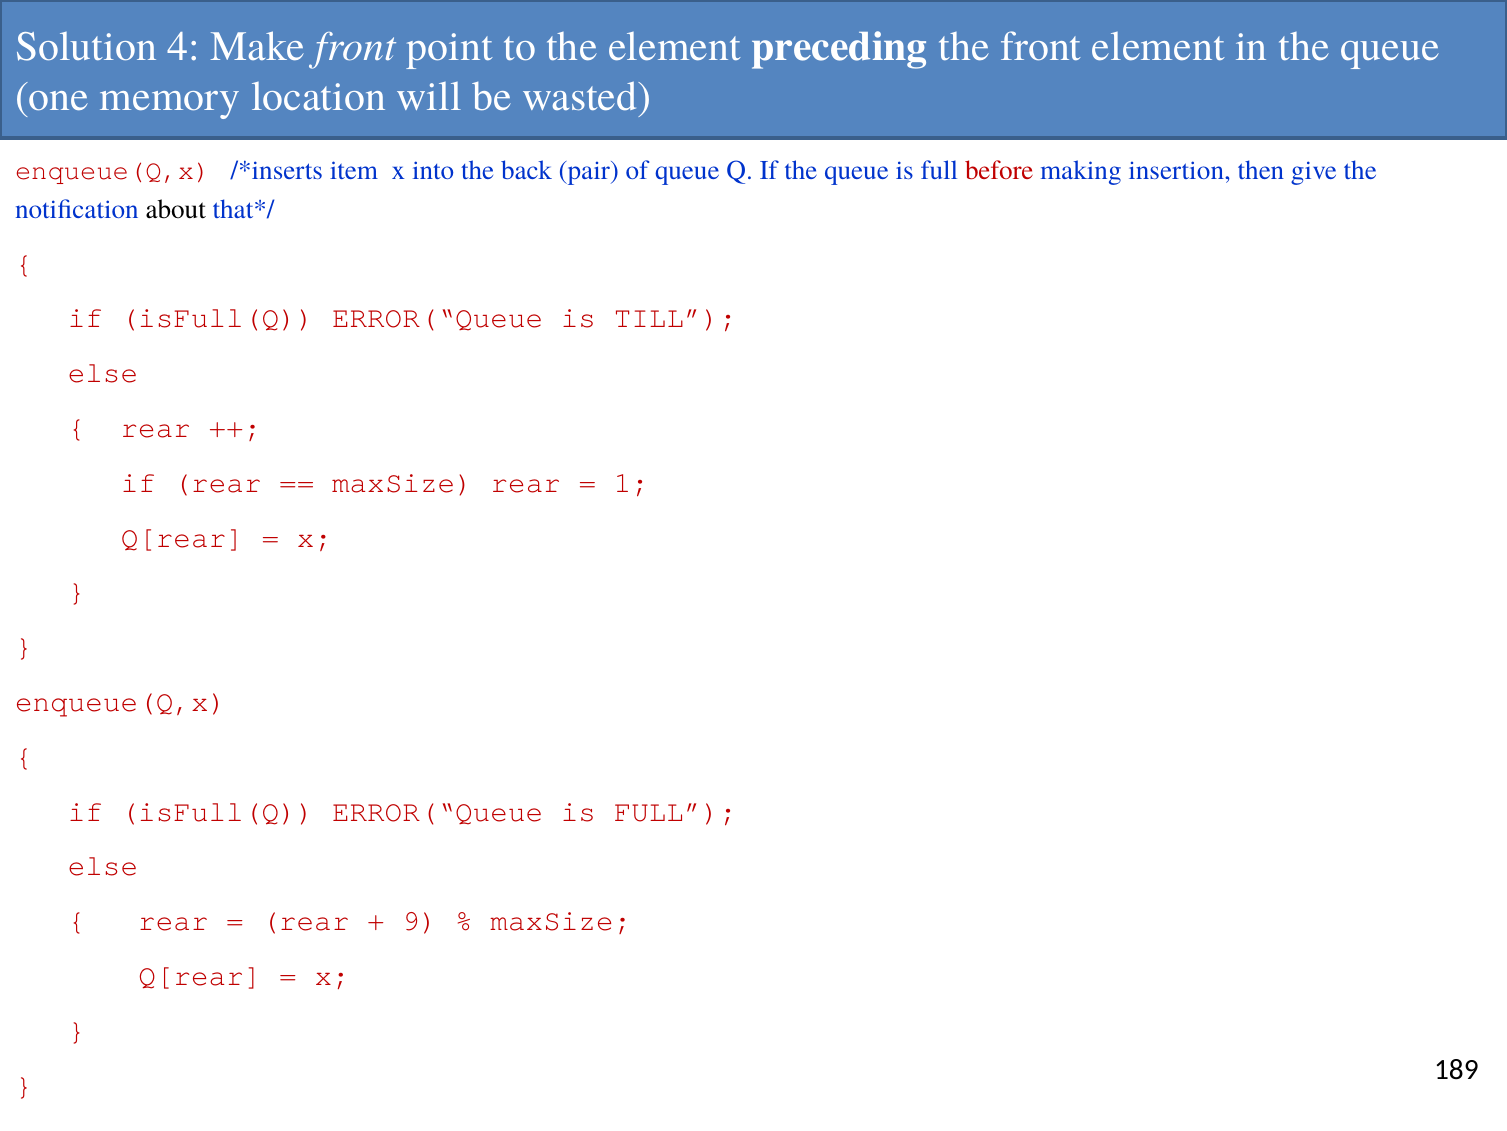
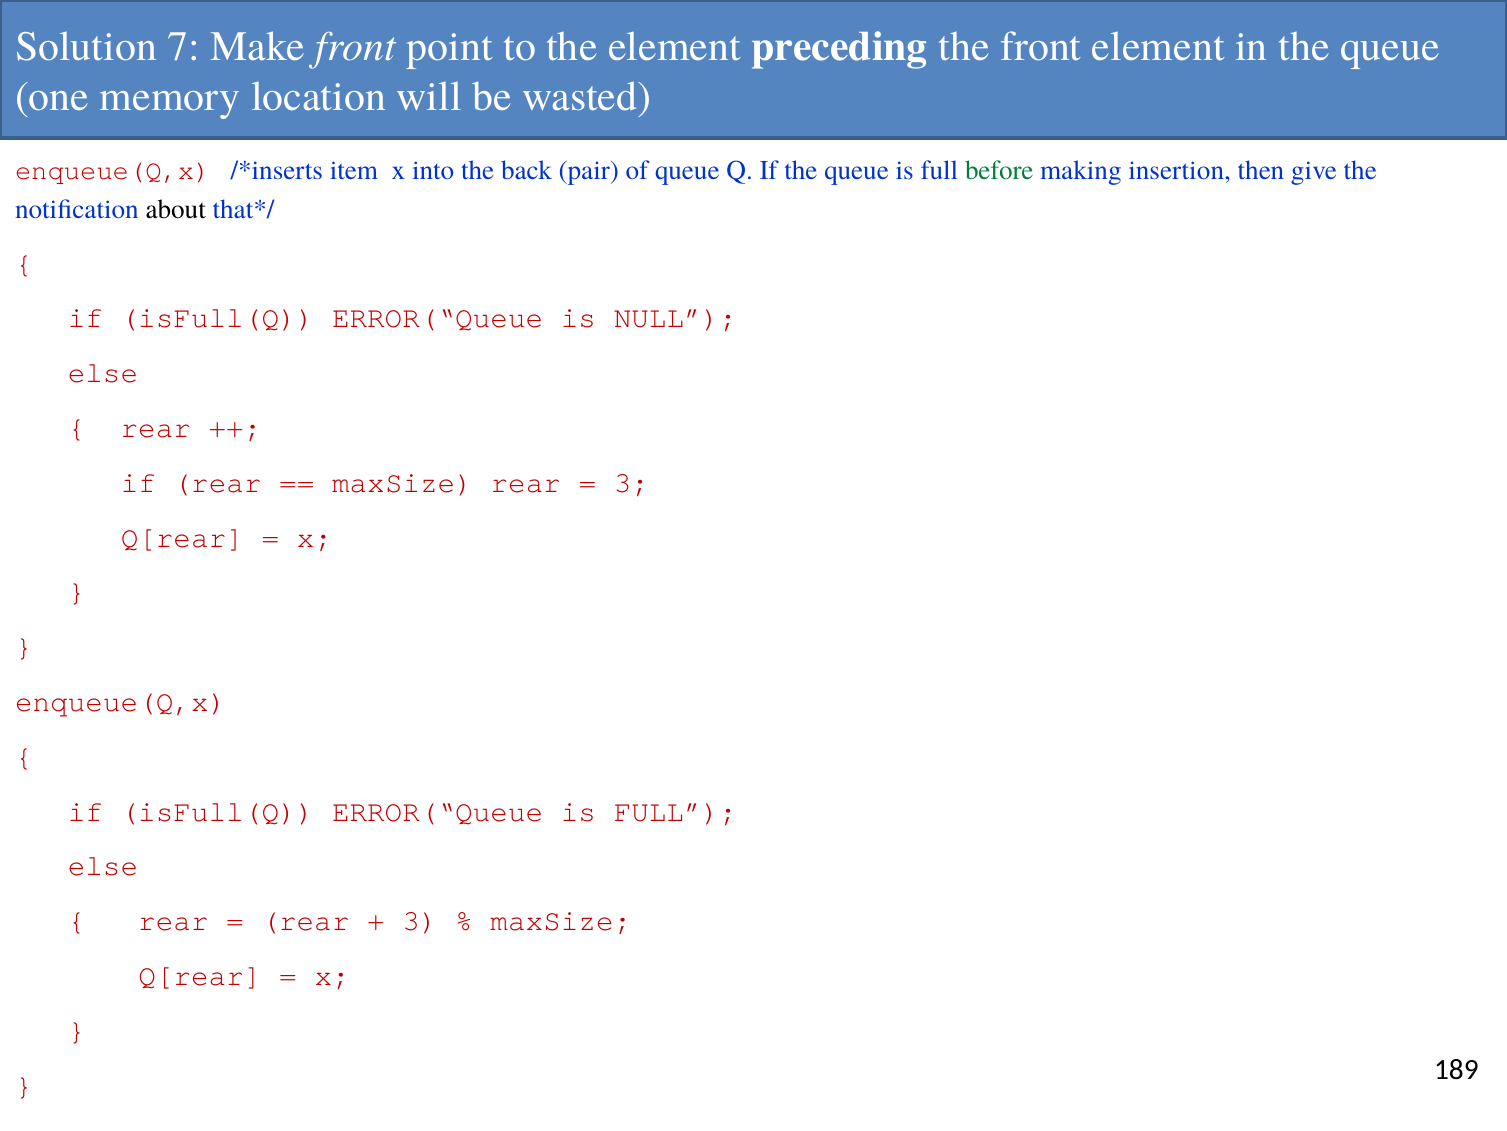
4: 4 -> 7 (184, 47)
before colour: red -> green (999, 170)
TILL: TILL -> NULL (675, 318)
1: 1 -> 3 (631, 482)
9: 9 -> 3 (420, 920)
